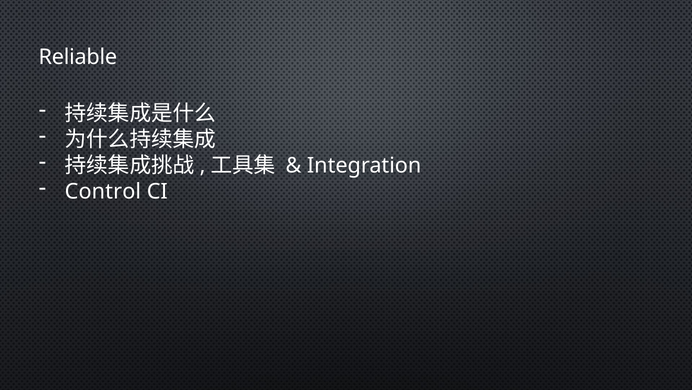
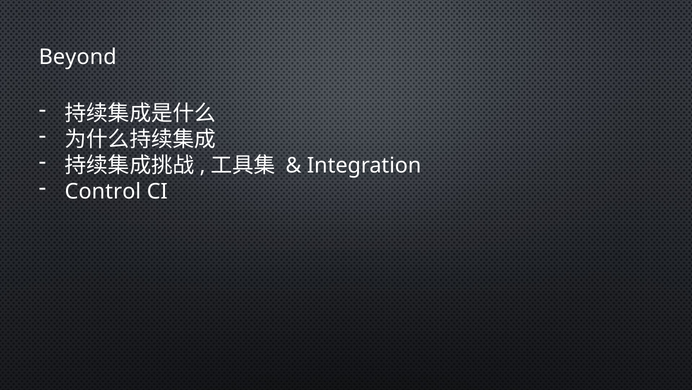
Reliable: Reliable -> Beyond (78, 57)
